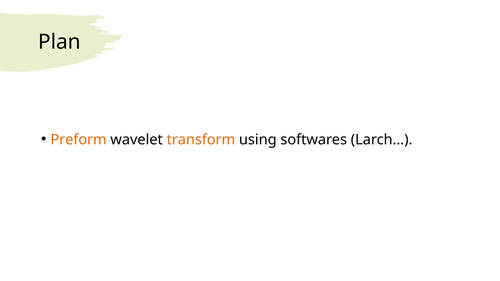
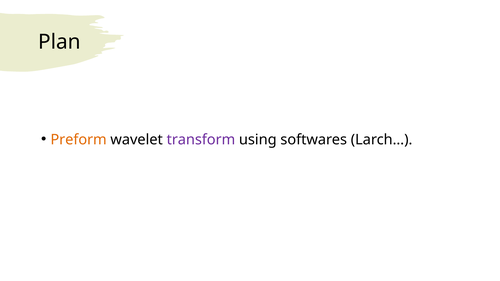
transform colour: orange -> purple (201, 140)
